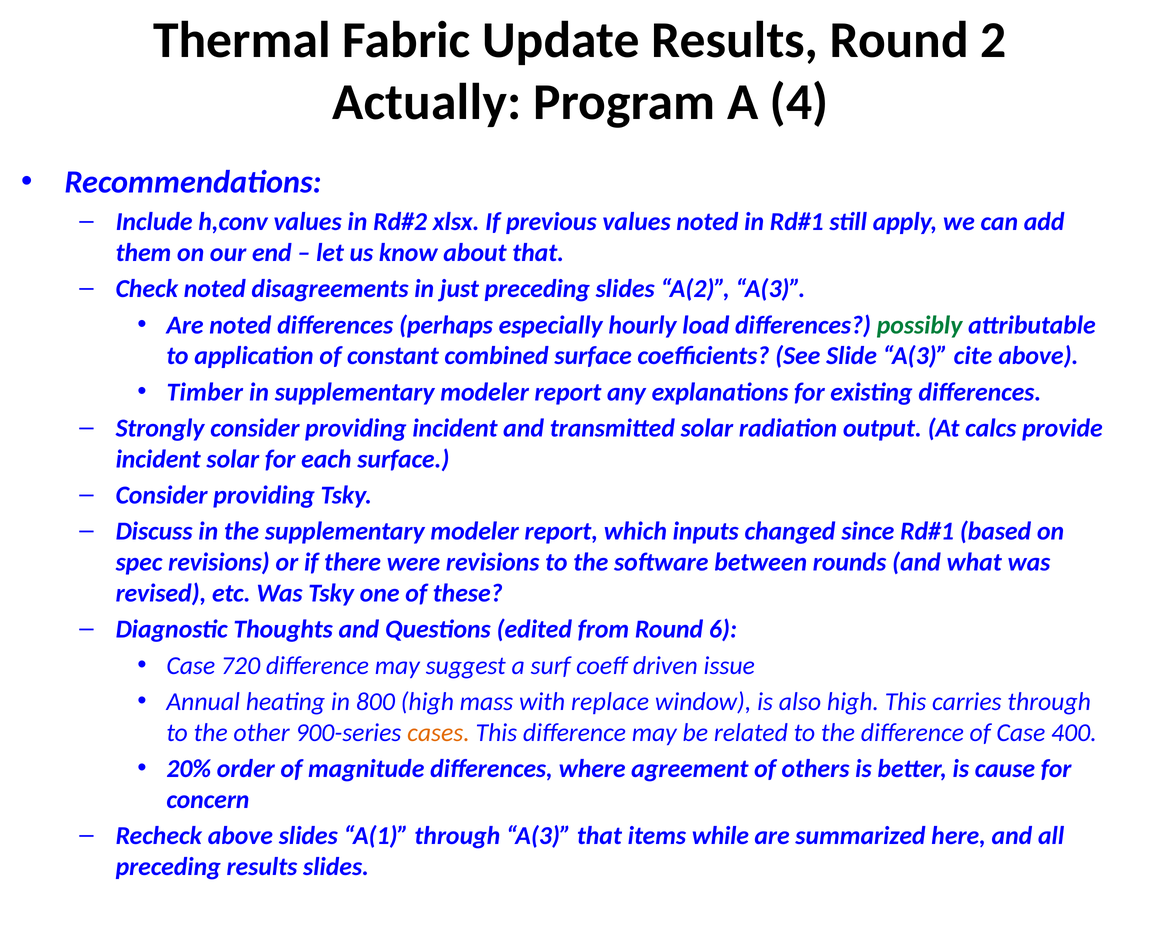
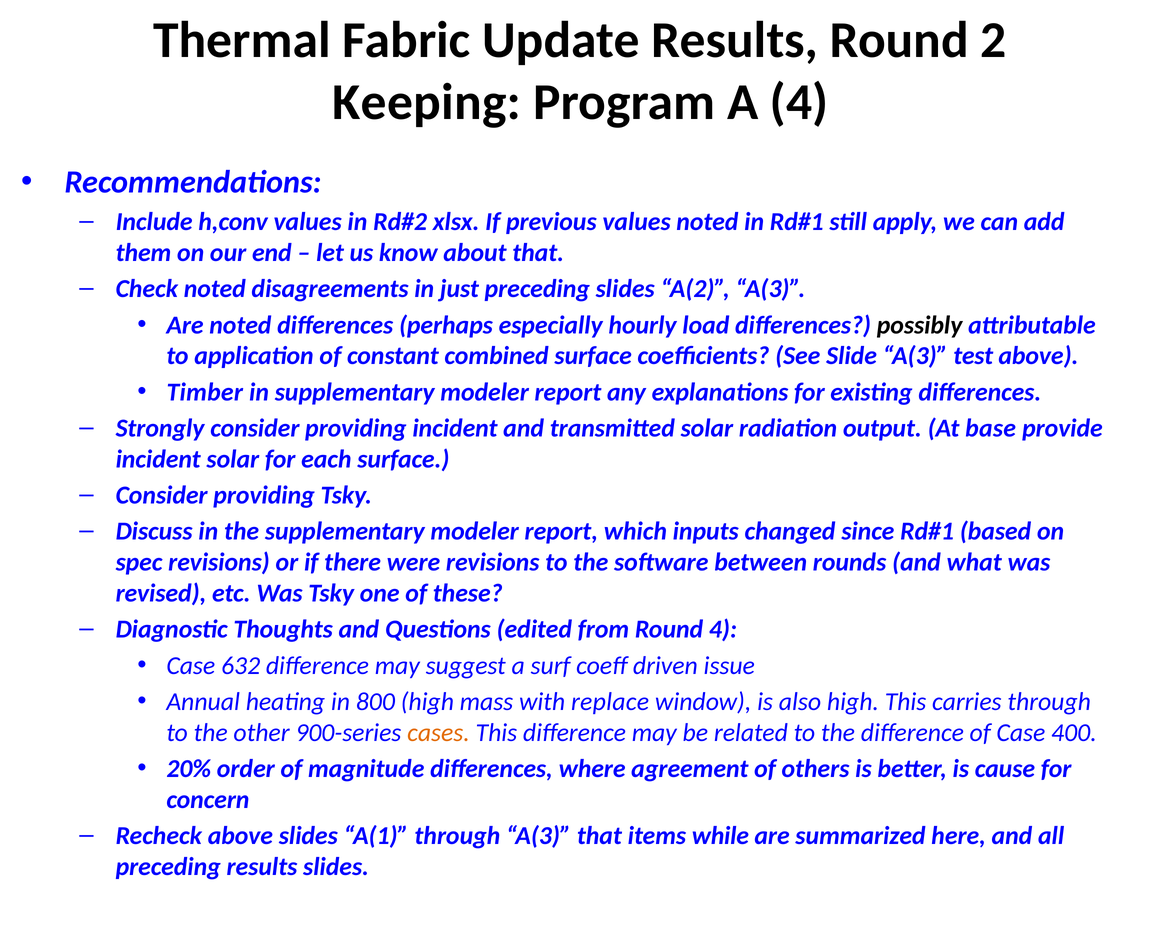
Actually: Actually -> Keeping (427, 102)
possibly colour: green -> black (920, 325)
cite: cite -> test (973, 356)
calcs: calcs -> base (991, 428)
Round 6: 6 -> 4 (723, 629)
720: 720 -> 632 (241, 665)
